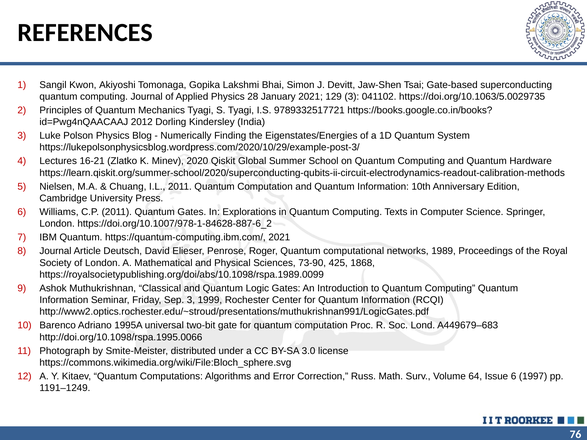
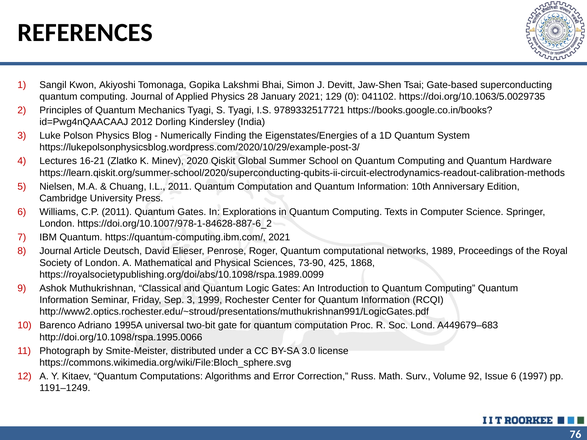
129 3: 3 -> 0 (352, 97)
64: 64 -> 92 (475, 376)
